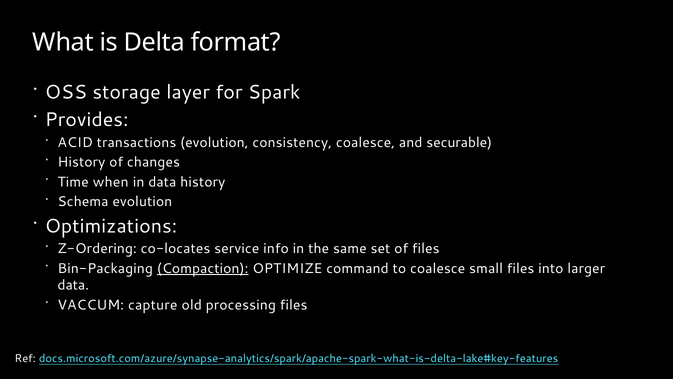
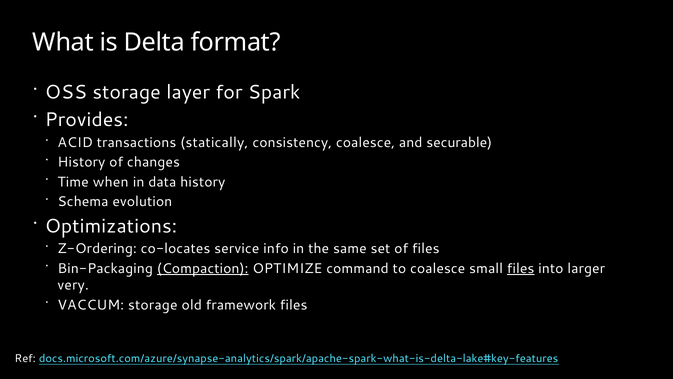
transactions evolution: evolution -> statically (214, 142)
files underline: none -> present (521, 268)
data: data -> very (73, 285)
VACCUM capture: capture -> storage (153, 305)
processing: processing -> framework (241, 305)
